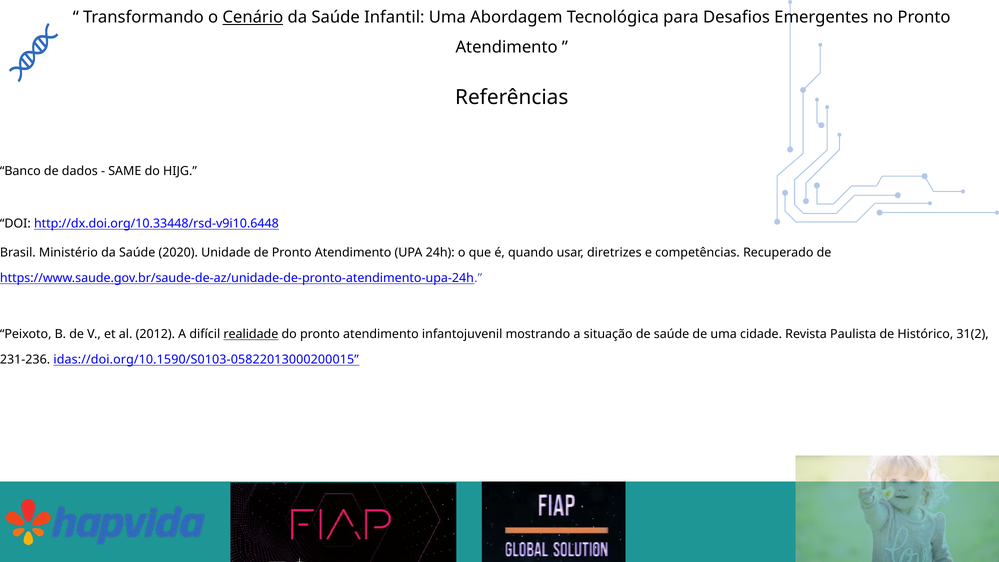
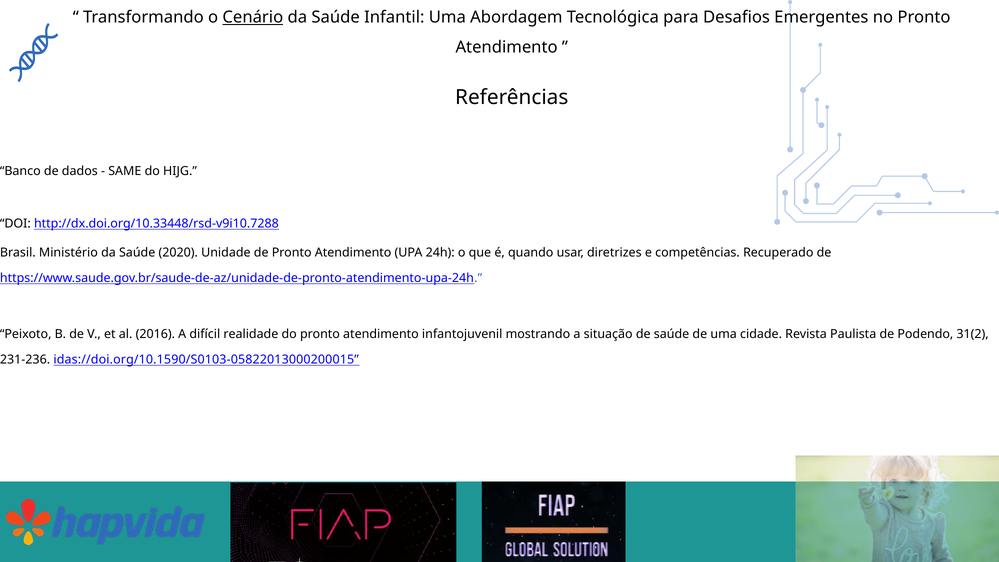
http://dx.doi.org/10.33448/rsd-v9i10.6448: http://dx.doi.org/10.33448/rsd-v9i10.6448 -> http://dx.doi.org/10.33448/rsd-v9i10.7288 (156, 224)
2012: 2012 -> 2016 (155, 334)
realidade underline: present -> none (251, 334)
Histórico: Histórico -> Podendo (925, 334)
